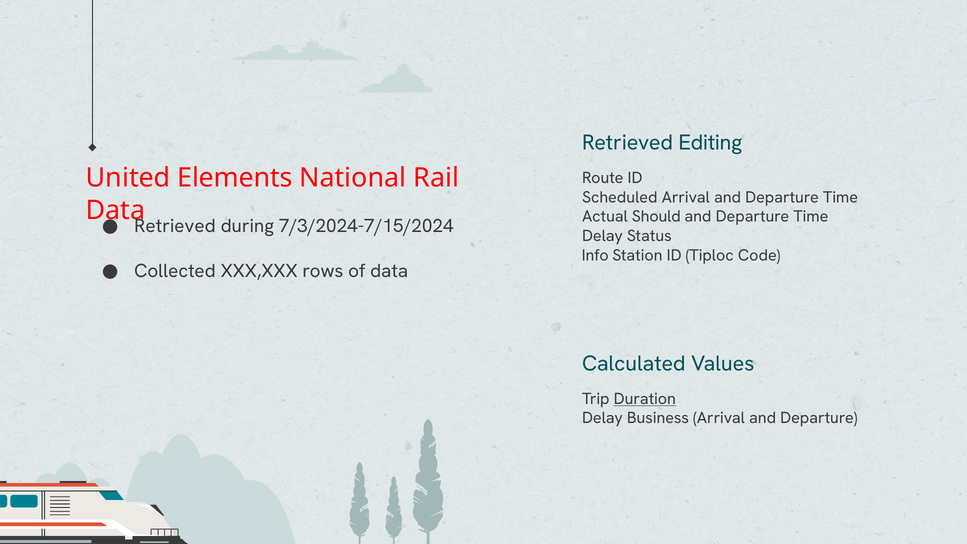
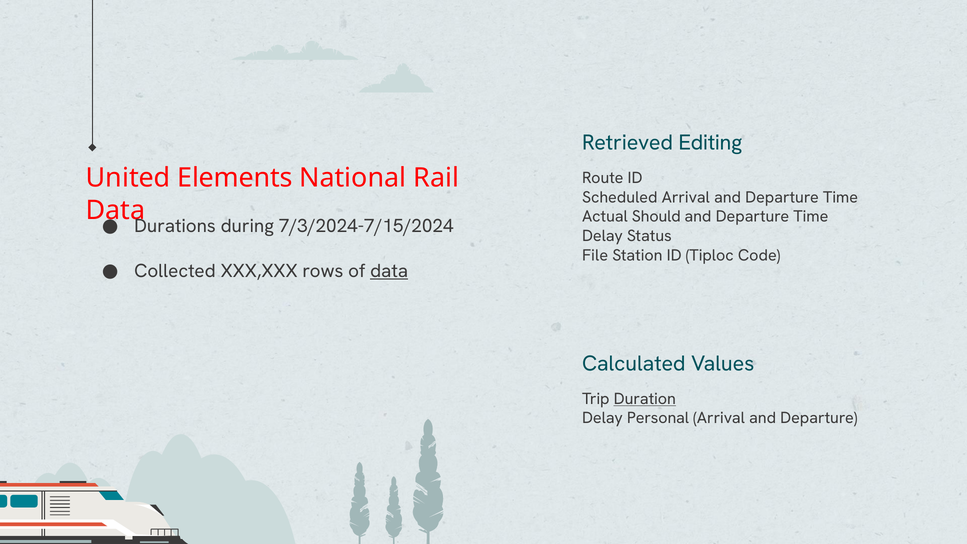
Retrieved: Retrieved -> Durations (175, 226)
Info: Info -> File (595, 255)
data underline: none -> present (389, 271)
Business: Business -> Personal (658, 418)
